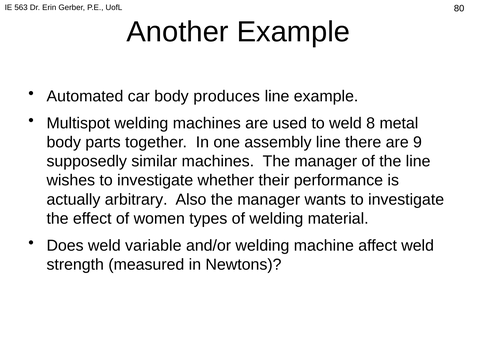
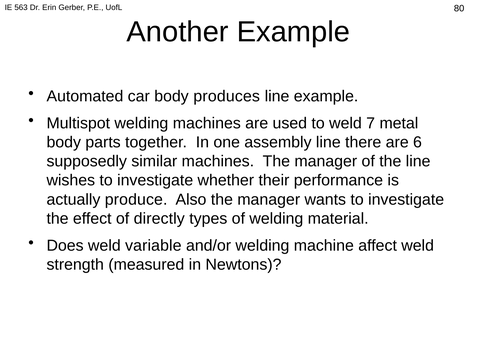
8: 8 -> 7 (371, 124)
9: 9 -> 6 (417, 143)
arbitrary: arbitrary -> produce (136, 200)
women: women -> directly (159, 219)
